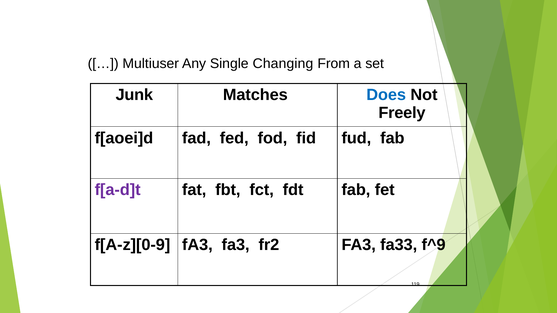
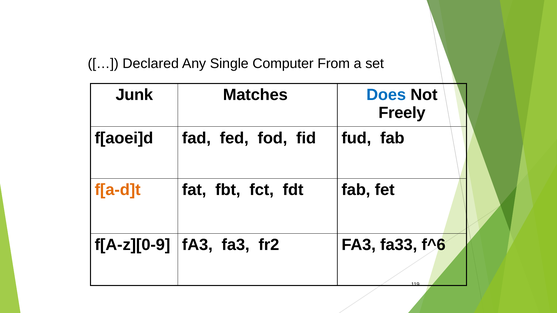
Multiuser: Multiuser -> Declared (151, 64)
Changing: Changing -> Computer (283, 64)
f[a-d]t colour: purple -> orange (118, 190)
f^9: f^9 -> f^6 (434, 245)
